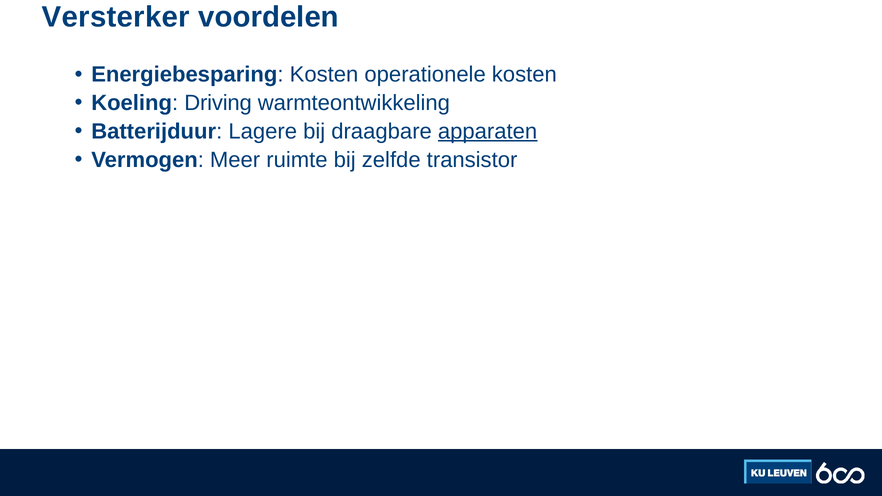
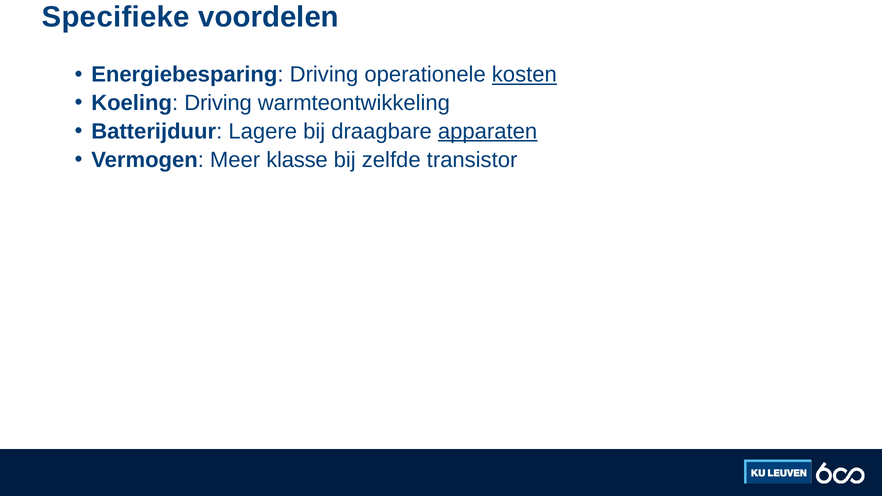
Versterker: Versterker -> Specifieke (116, 17)
Energiebesparing Kosten: Kosten -> Driving (324, 75)
kosten underline: none -> present (524, 75)
ruimte: ruimte -> klasse (297, 160)
